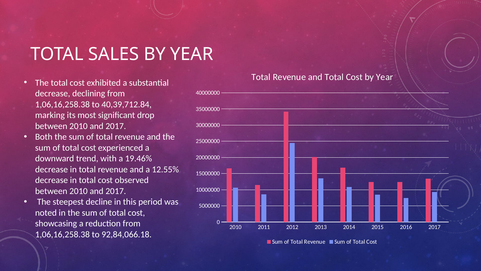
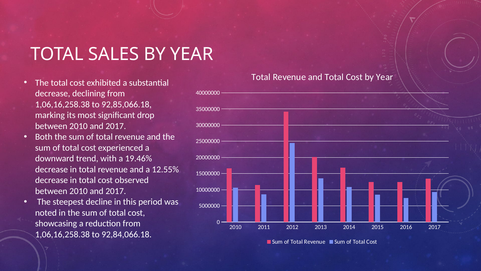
40,39,712.84: 40,39,712.84 -> 92,85,066.18 (127, 104)
